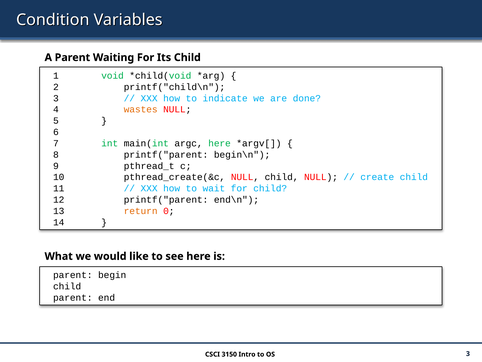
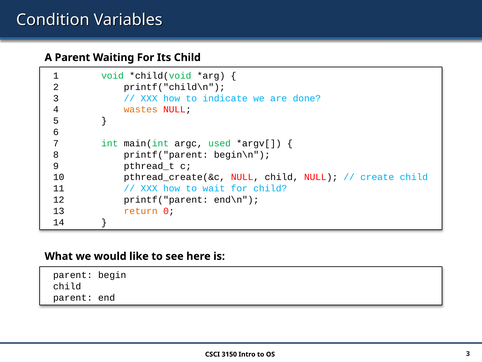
argc here: here -> used (220, 143)
